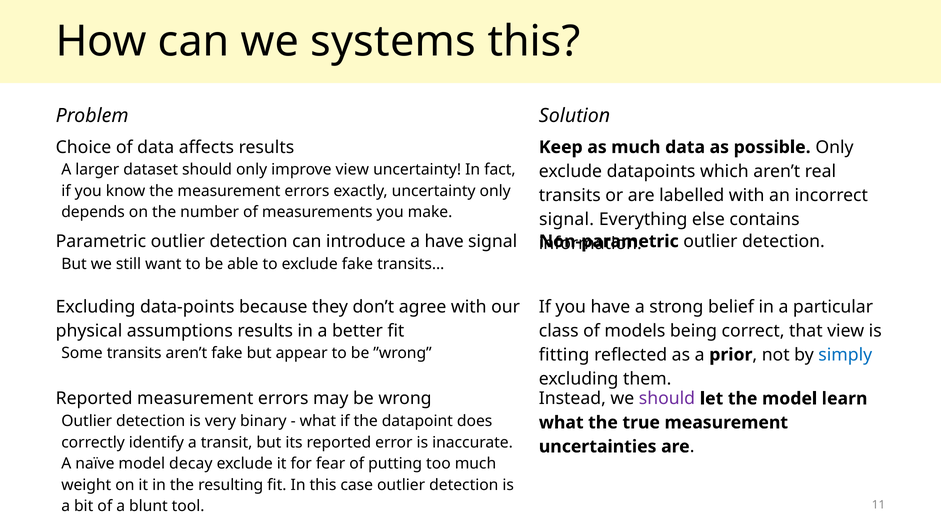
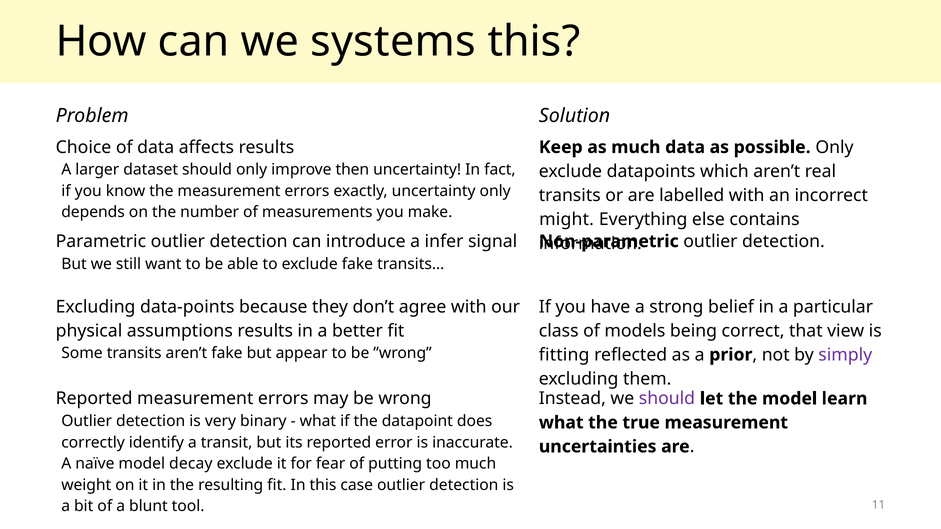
improve view: view -> then (352, 170)
signal: signal -> might (567, 219)
a have: have -> infer (444, 241)
simply colour: blue -> purple (845, 355)
